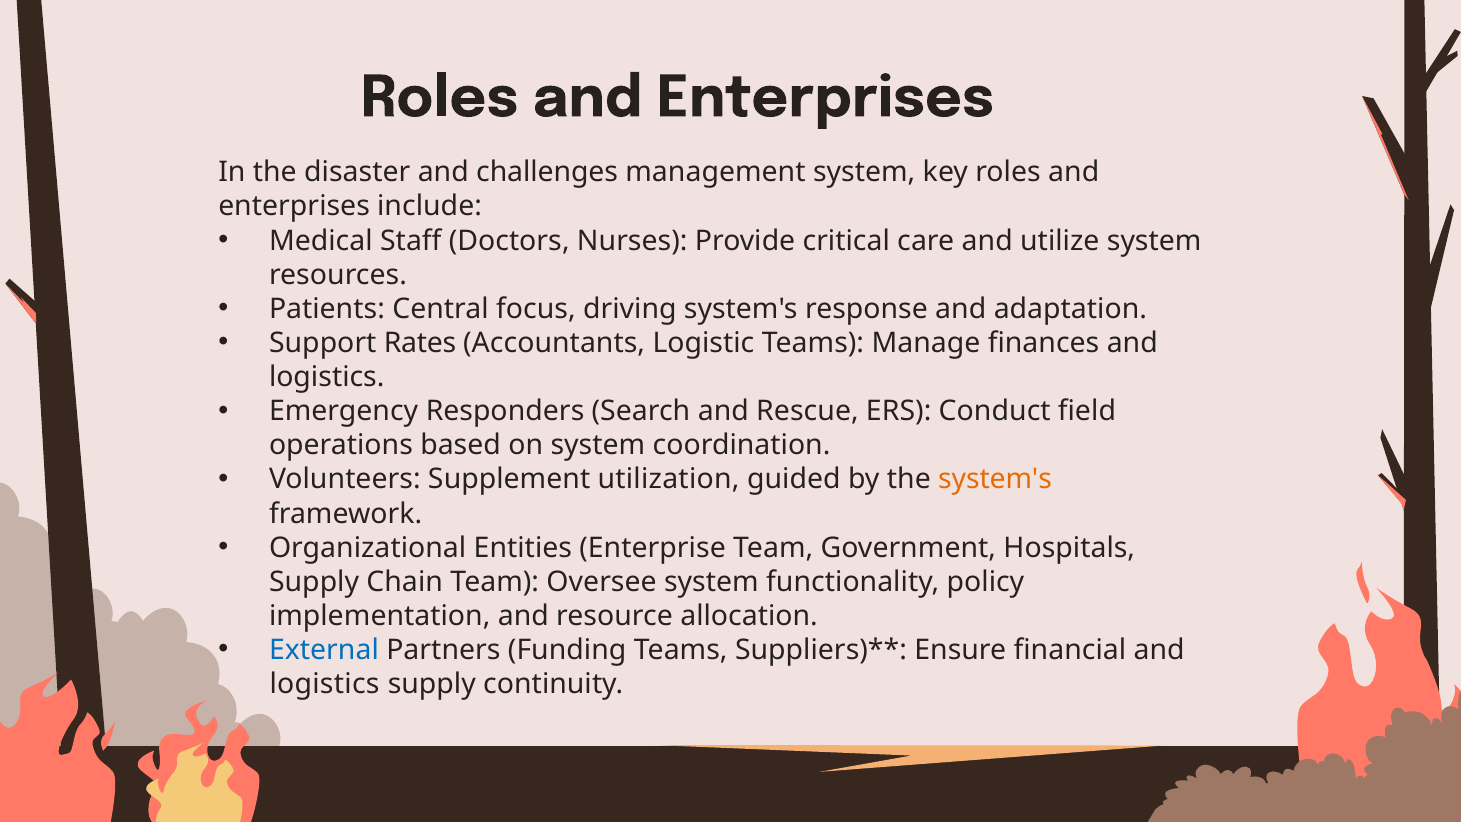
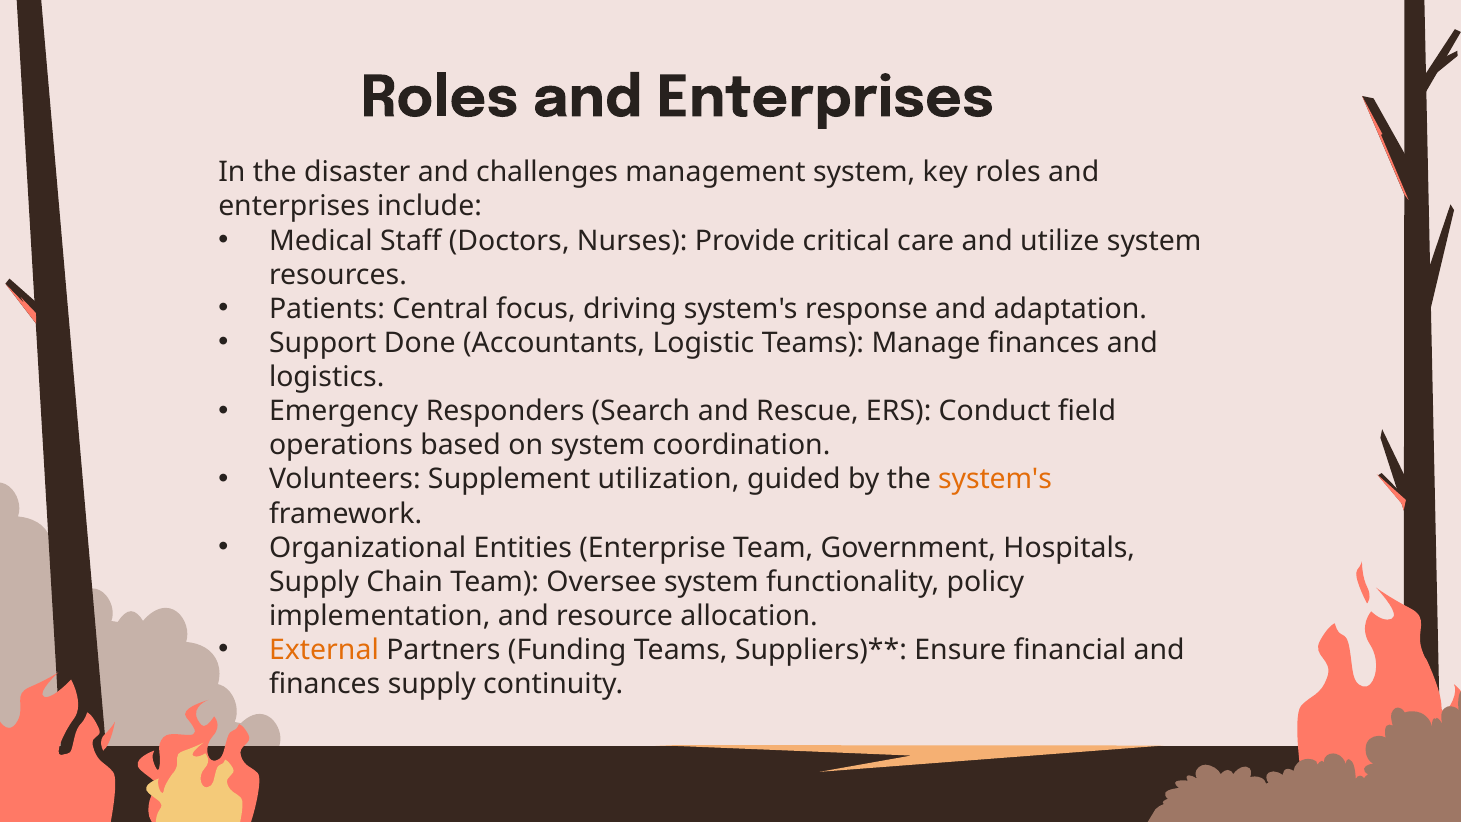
Rates: Rates -> Done (420, 343)
External colour: blue -> orange (324, 650)
logistics: logistics -> finances (325, 684)
